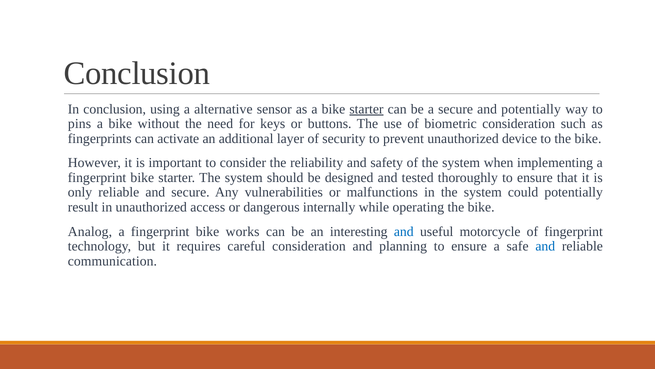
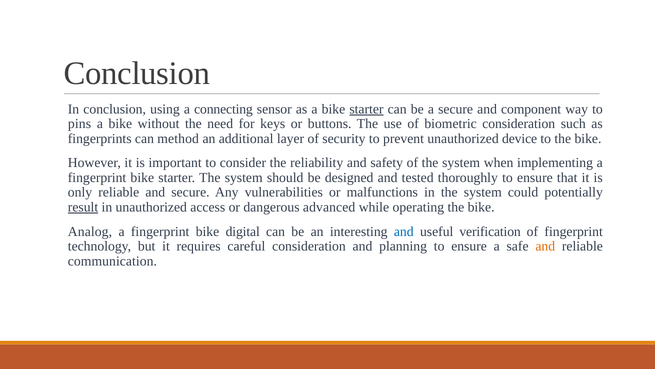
alternative: alternative -> connecting (224, 109)
and potentially: potentially -> component (531, 109)
activate: activate -> method (178, 138)
result underline: none -> present (83, 207)
internally: internally -> advanced (329, 207)
works: works -> digital (243, 231)
motorcycle: motorcycle -> verification (490, 231)
and colour: blue -> orange (545, 246)
